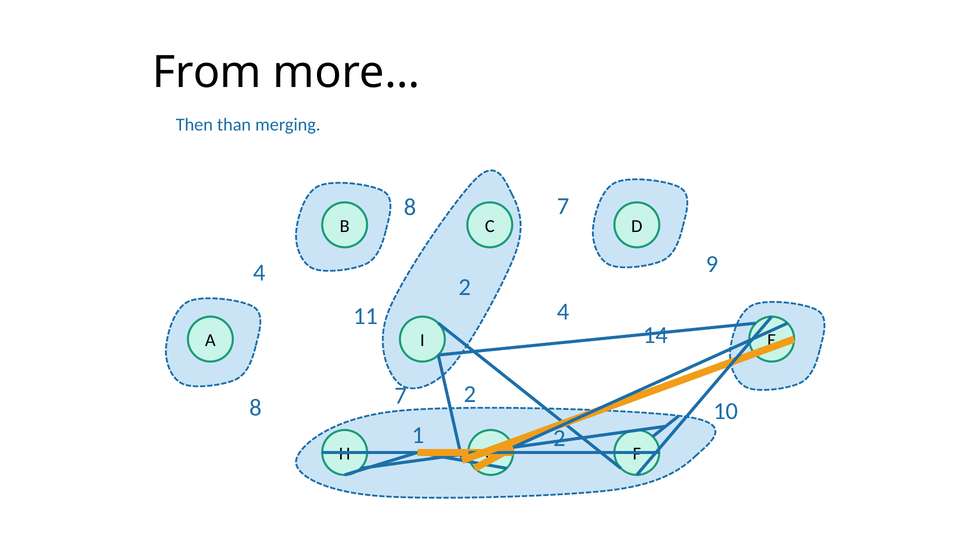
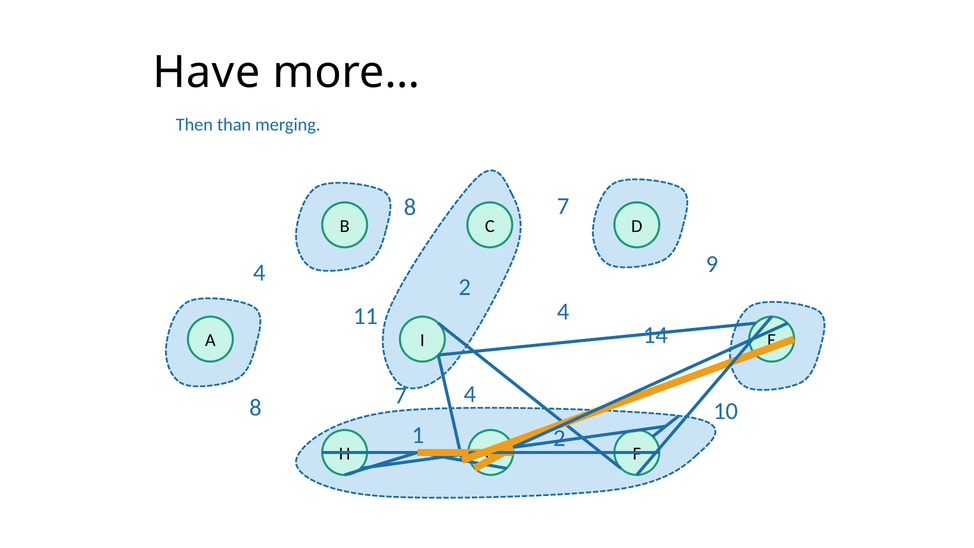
From: From -> Have (207, 73)
7 2: 2 -> 4 (470, 394)
